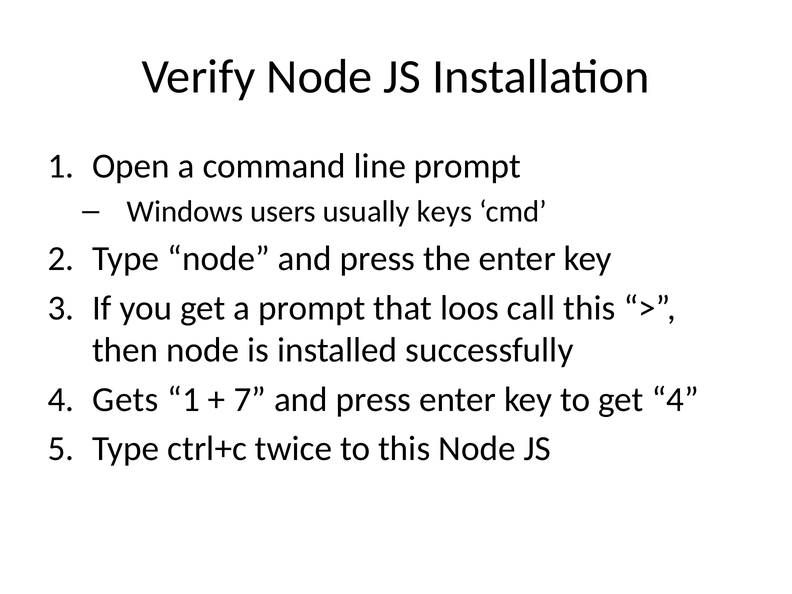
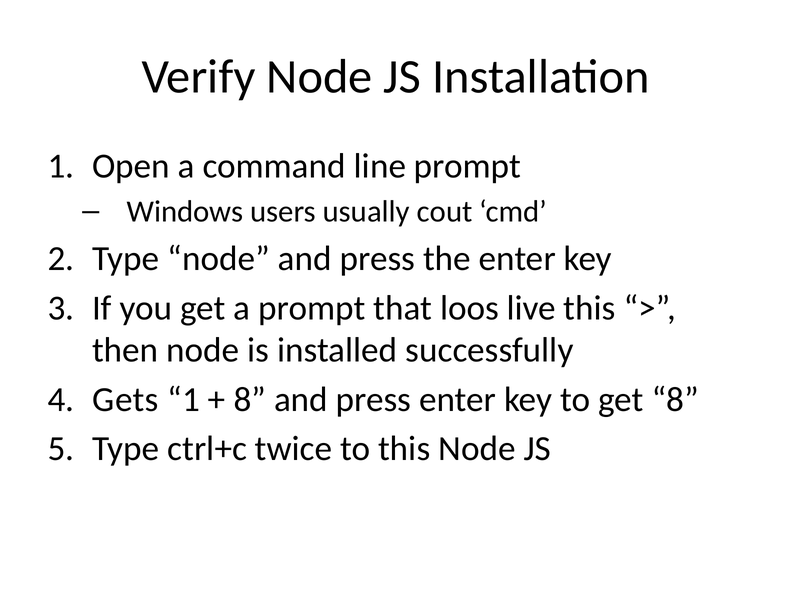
keys: keys -> cout (445, 212)
call: call -> live (531, 308)
7: 7 -> 8 (250, 399)
get 4: 4 -> 8 (675, 399)
